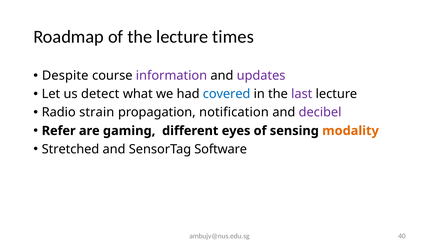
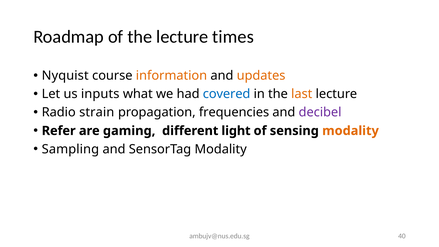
Despite: Despite -> Nyquist (65, 76)
information colour: purple -> orange (171, 76)
updates colour: purple -> orange (261, 76)
detect: detect -> inputs (100, 94)
last colour: purple -> orange (302, 94)
notification: notification -> frequencies (234, 112)
eyes: eyes -> light (236, 131)
Stretched: Stretched -> Sampling (70, 149)
SensorTag Software: Software -> Modality (221, 149)
